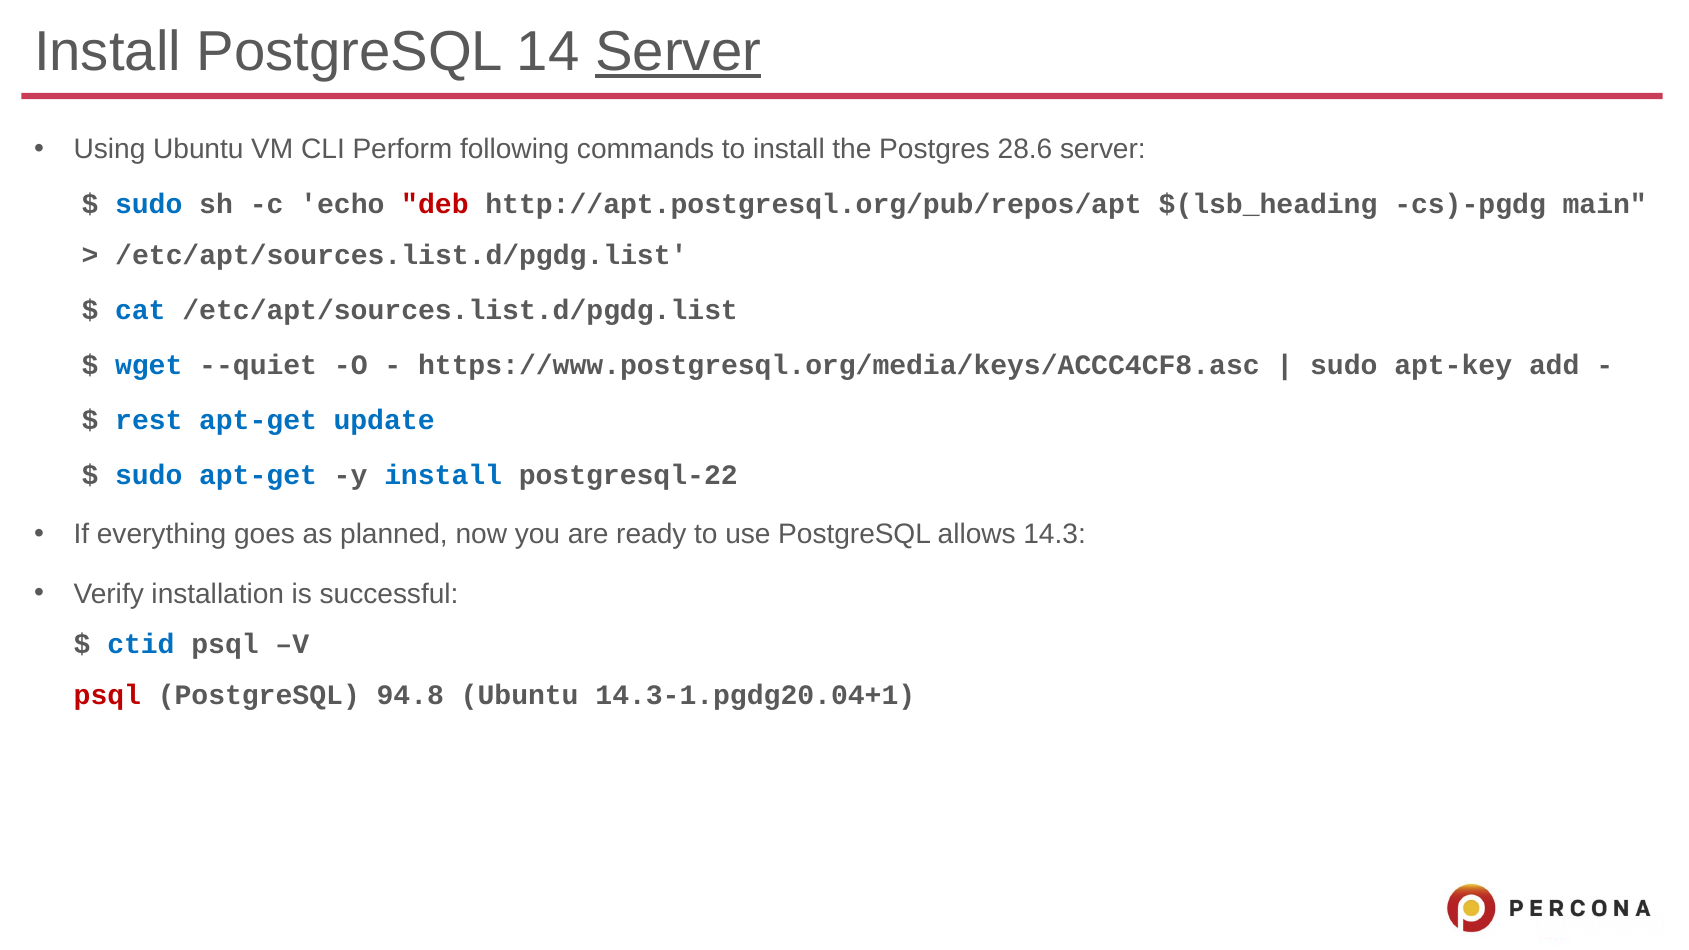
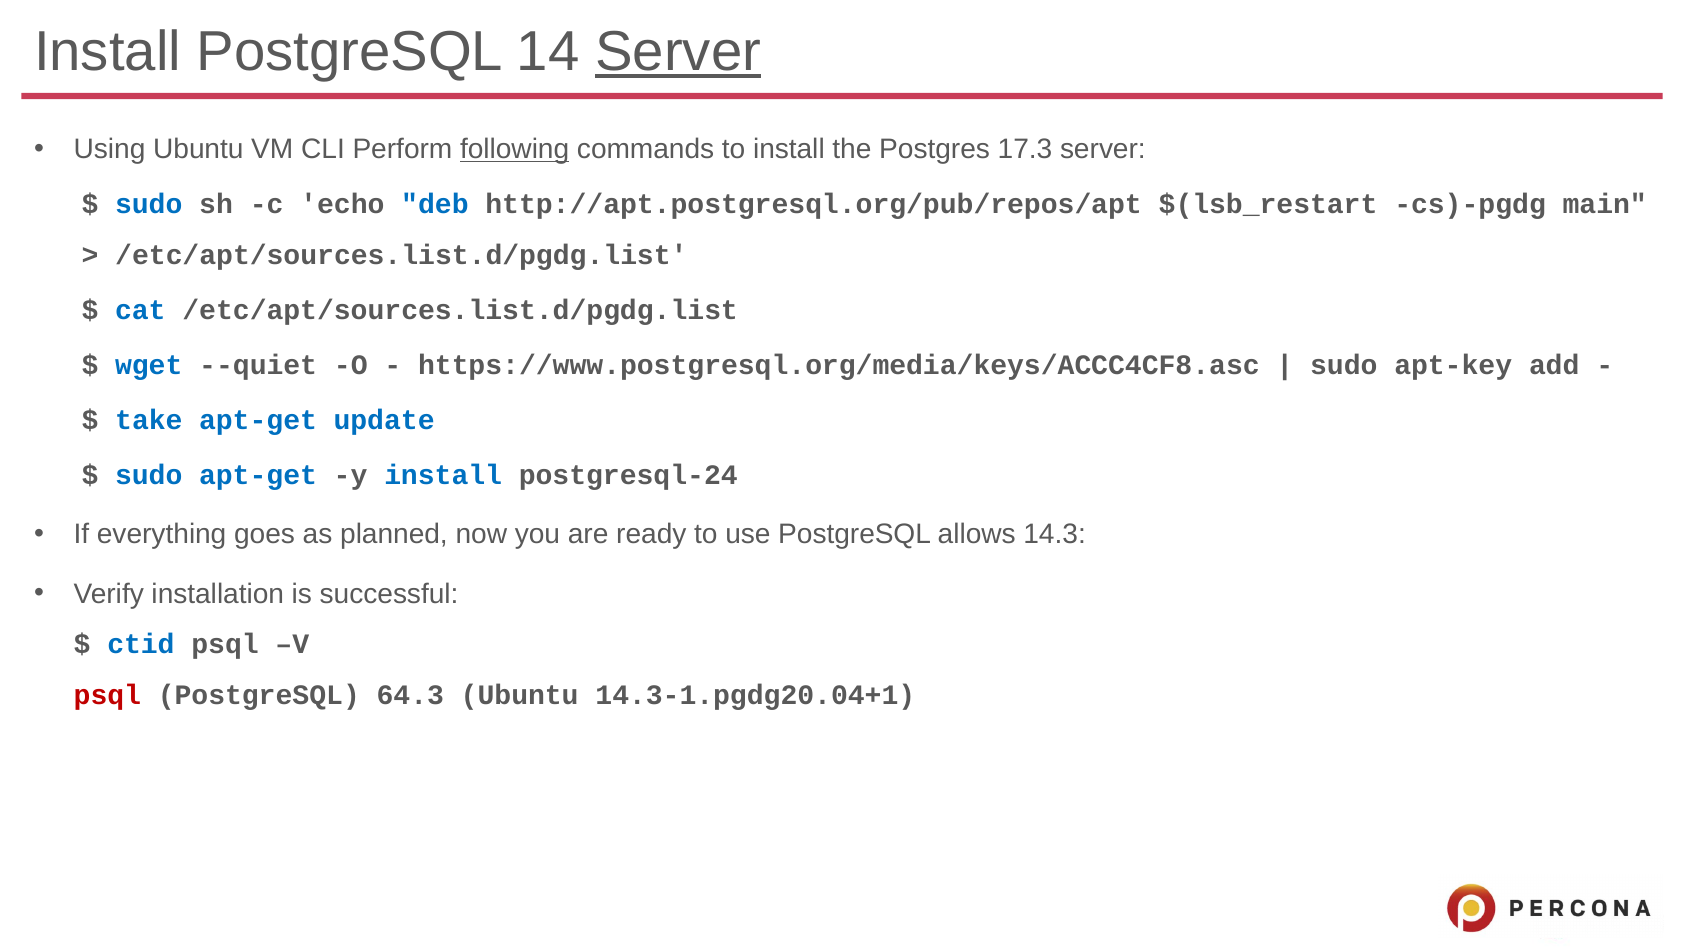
following underline: none -> present (515, 149)
28.6: 28.6 -> 17.3 (1025, 149)
deb colour: red -> blue (435, 204)
$(lsb_heading: $(lsb_heading -> $(lsb_restart (1268, 204)
rest: rest -> take (149, 420)
postgresql-22: postgresql-22 -> postgresql-24 (628, 475)
94.8: 94.8 -> 64.3 (410, 695)
